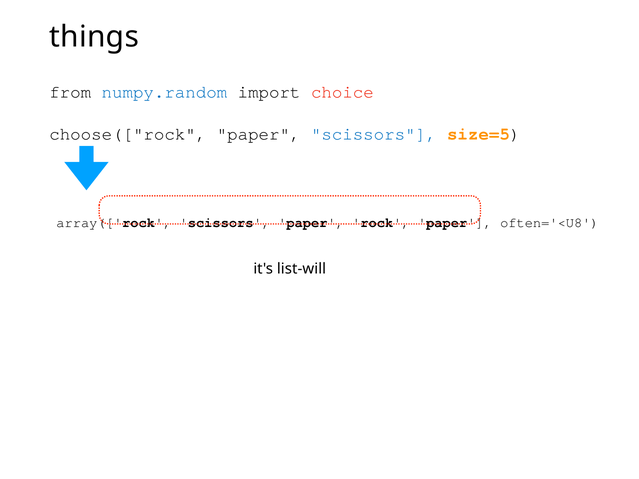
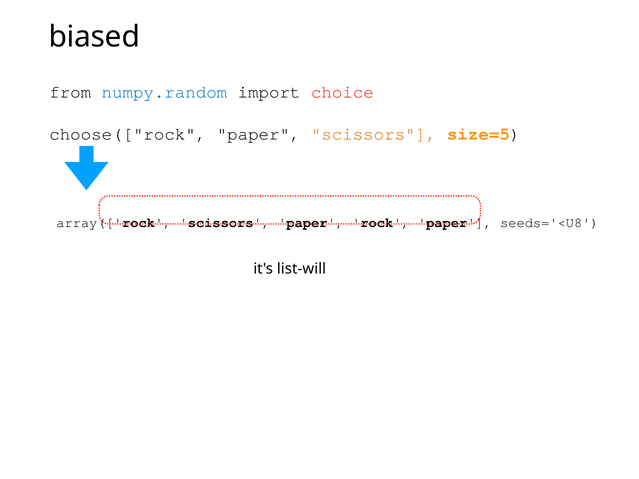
things: things -> biased (94, 37)
scissors colour: blue -> orange (374, 134)
often='<U8: often='<U8 -> seeds='<U8 (549, 223)
